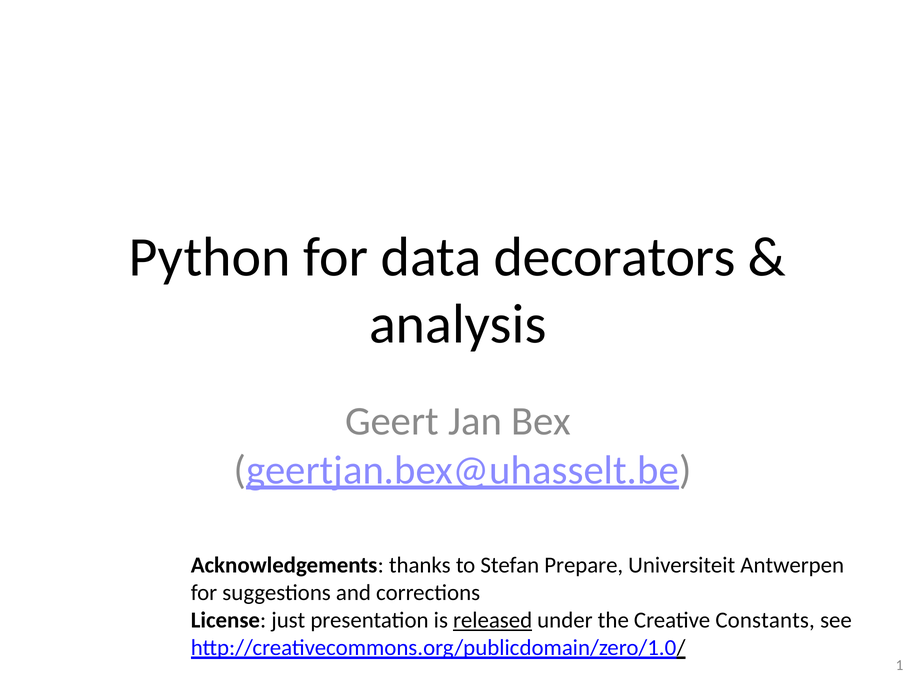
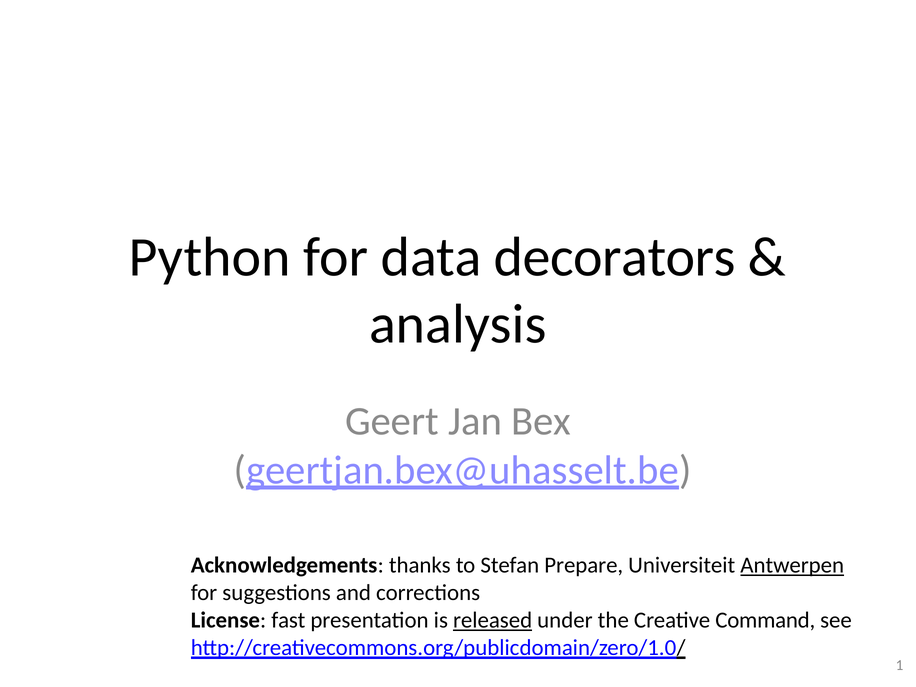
Antwerpen underline: none -> present (792, 565)
just: just -> fast (288, 620)
Constants: Constants -> Command (765, 620)
